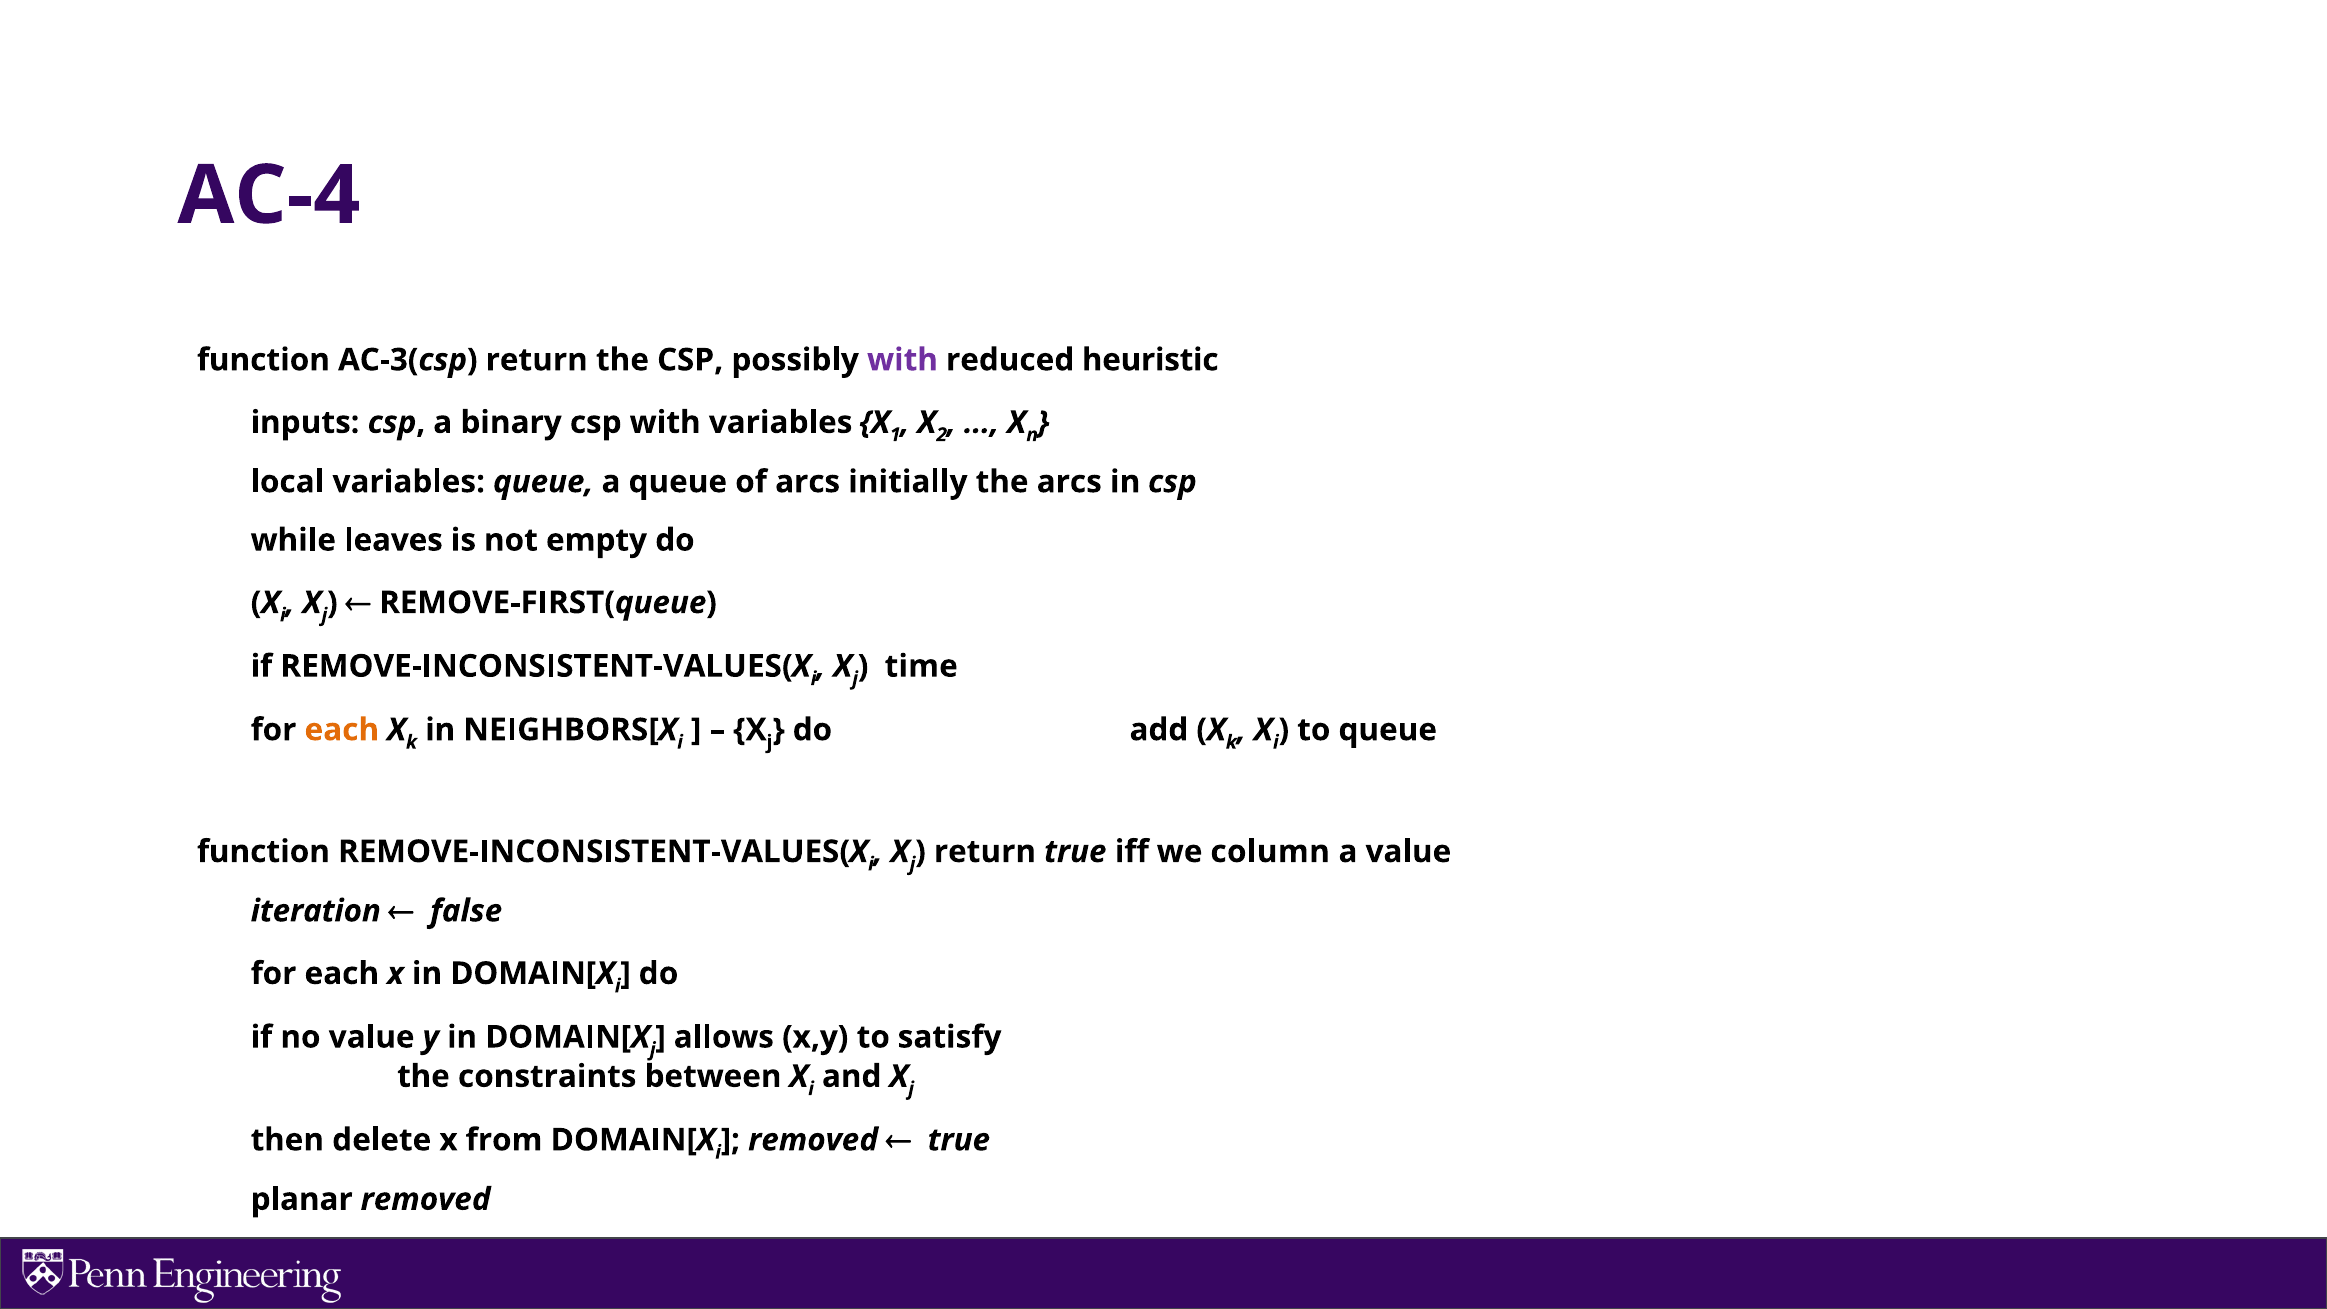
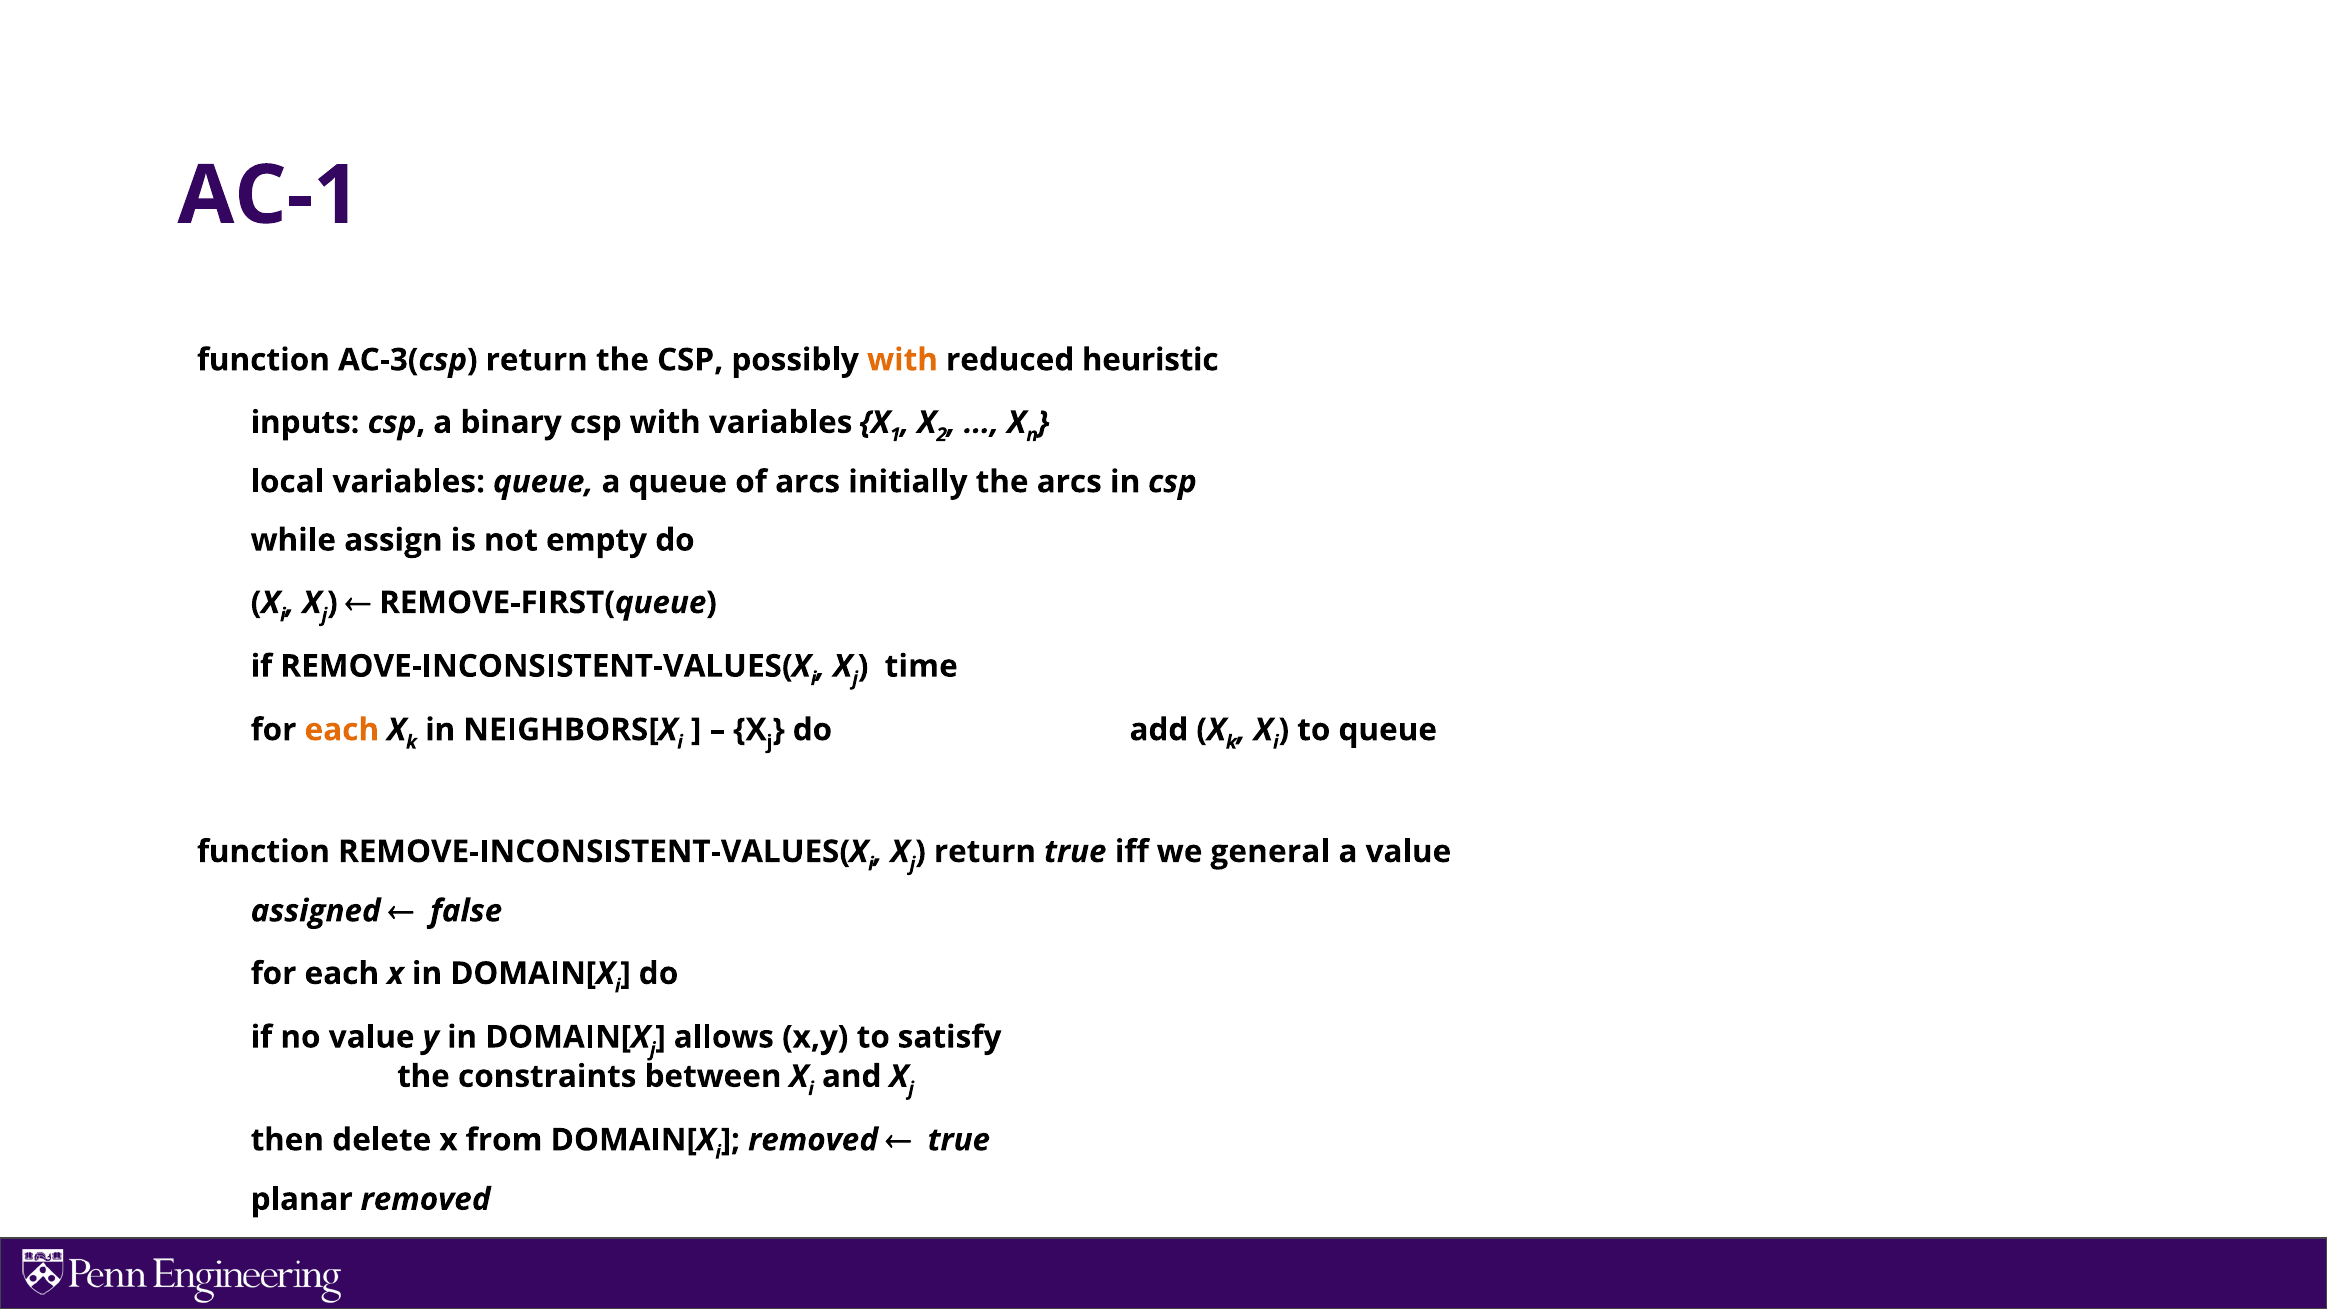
AC-4: AC-4 -> AC-1 (269, 196)
with colour: purple -> orange (903, 360)
leaves: leaves -> assign (393, 540)
column: column -> general (1270, 852)
iteration: iteration -> assigned (316, 911)
